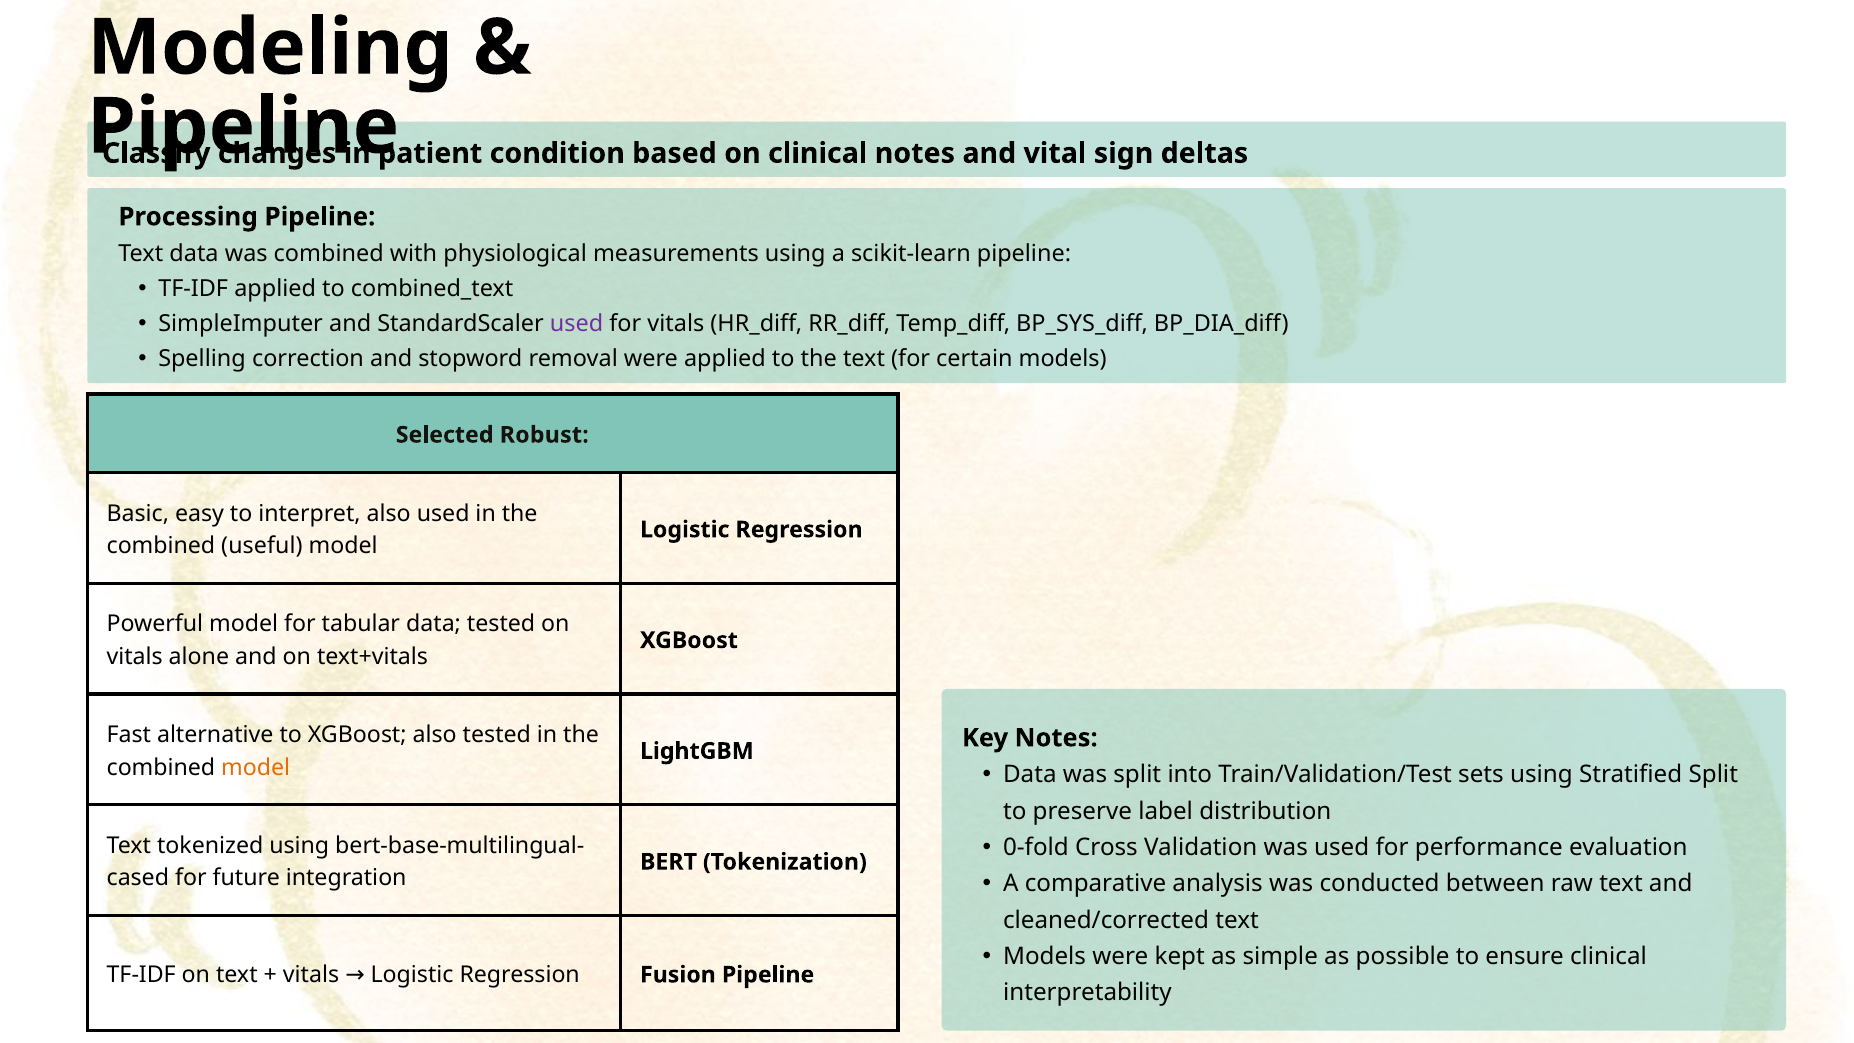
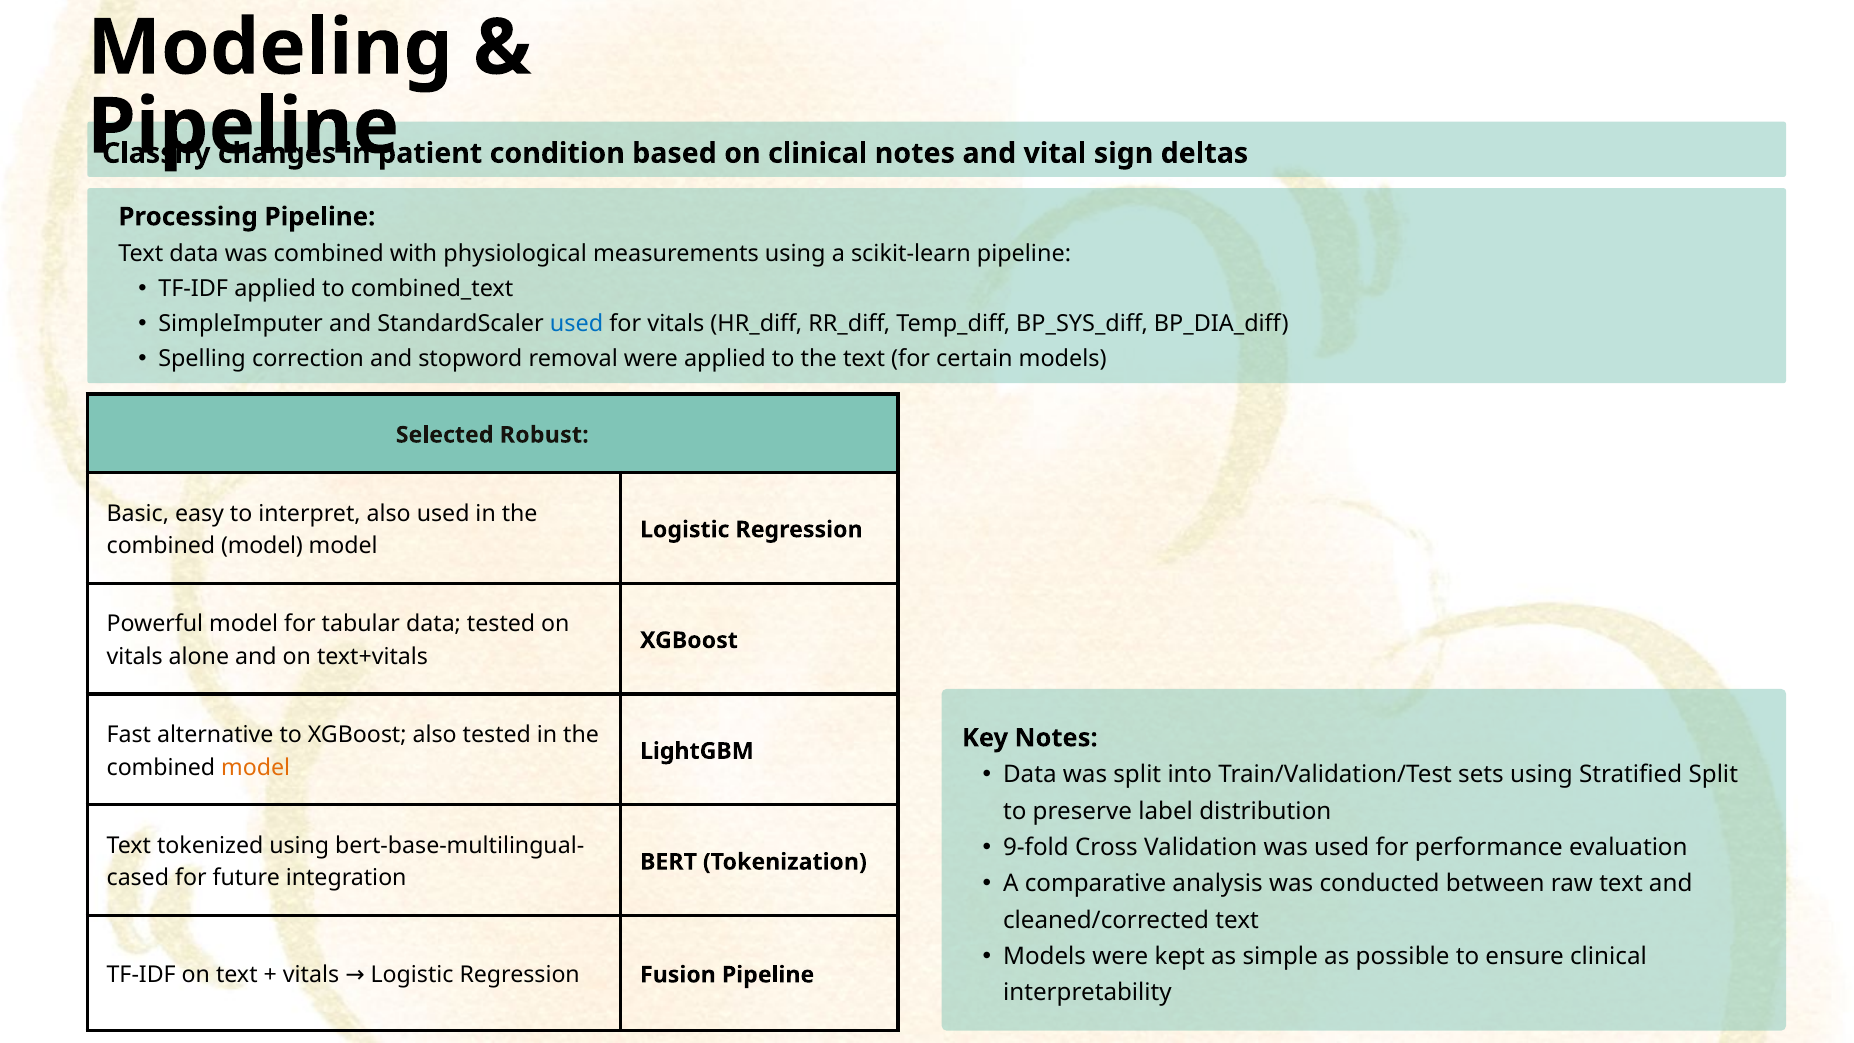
used colour: purple -> blue (577, 324)
useful: useful -> model (262, 546)
0-fold: 0-fold -> 9-fold (1036, 847)
